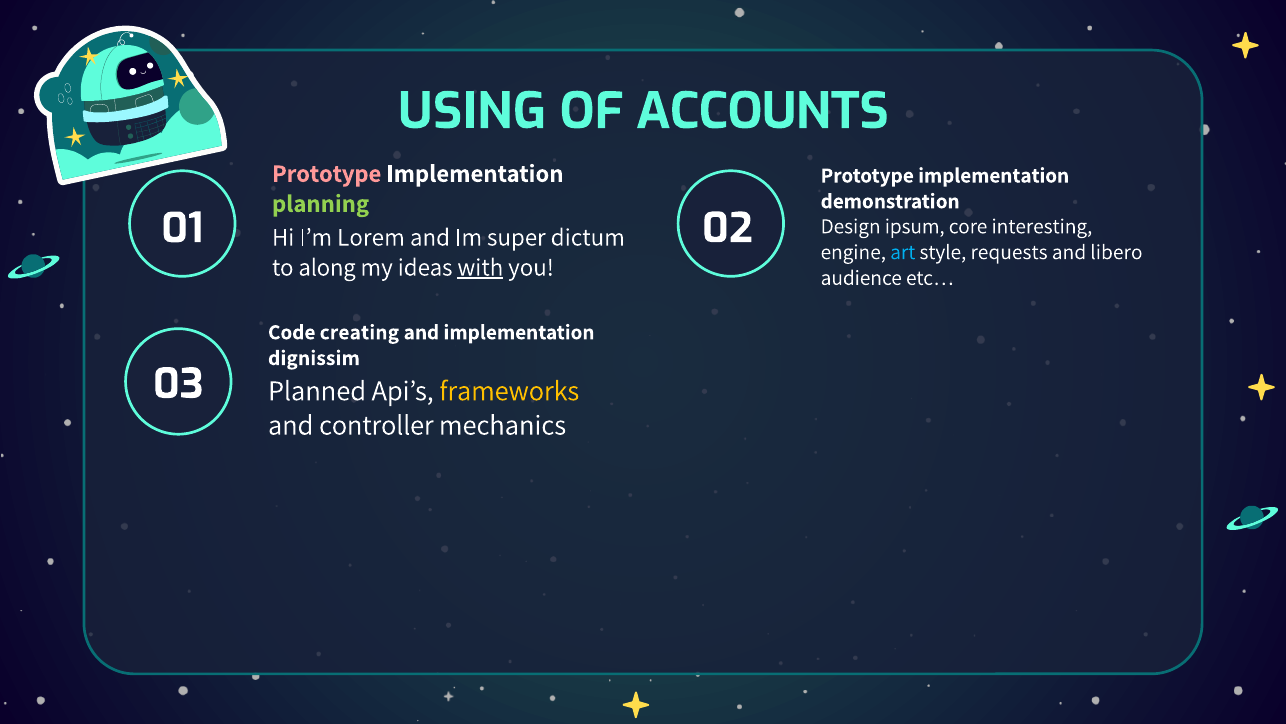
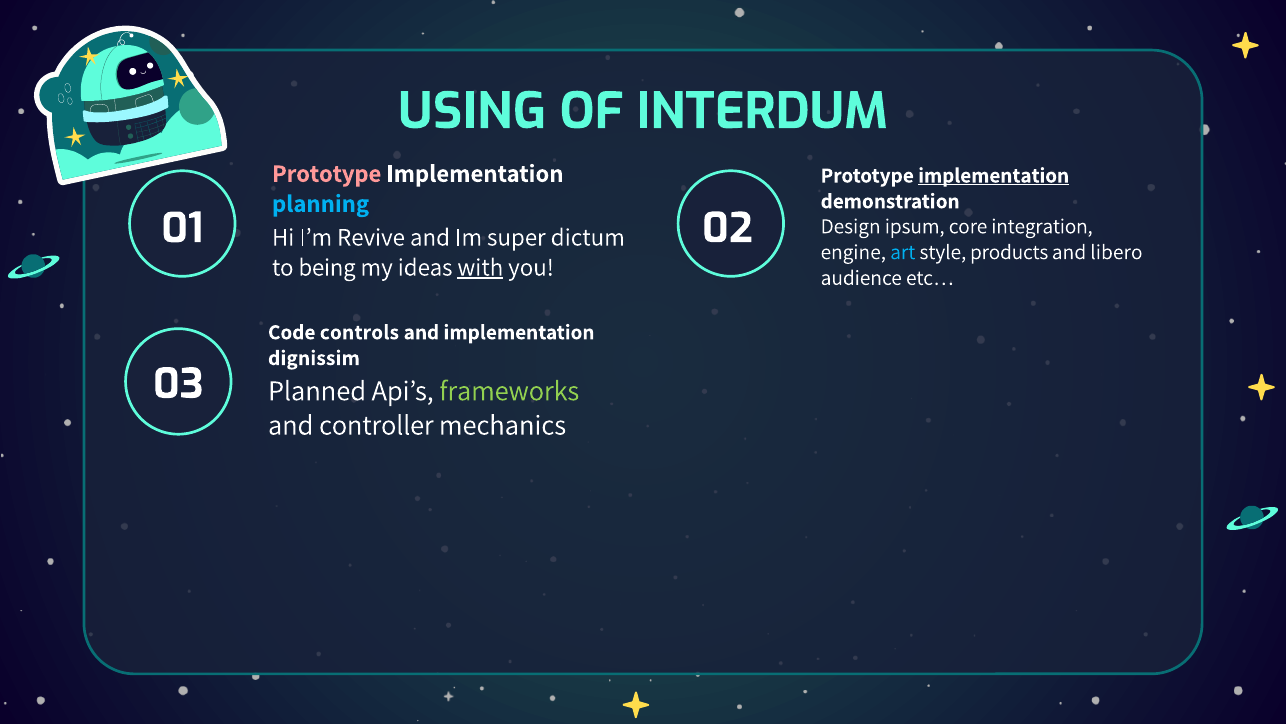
ACCOUNTS: ACCOUNTS -> INTERDUM (762, 111)
implementation underline: none -> present (994, 175)
planning colour: light green -> light blue (321, 203)
interesting: interesting -> integration (1042, 226)
Lorem: Lorem -> Revive (371, 237)
requests: requests -> products (1009, 252)
along: along -> being (327, 267)
creating: creating -> controls (359, 332)
frameworks colour: yellow -> light green (509, 391)
